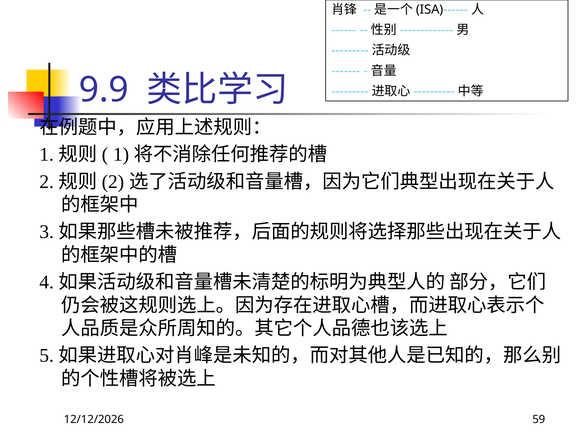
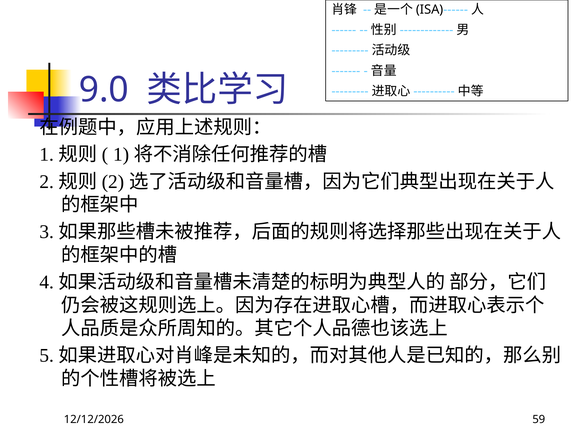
9.9: 9.9 -> 9.0 (104, 90)
